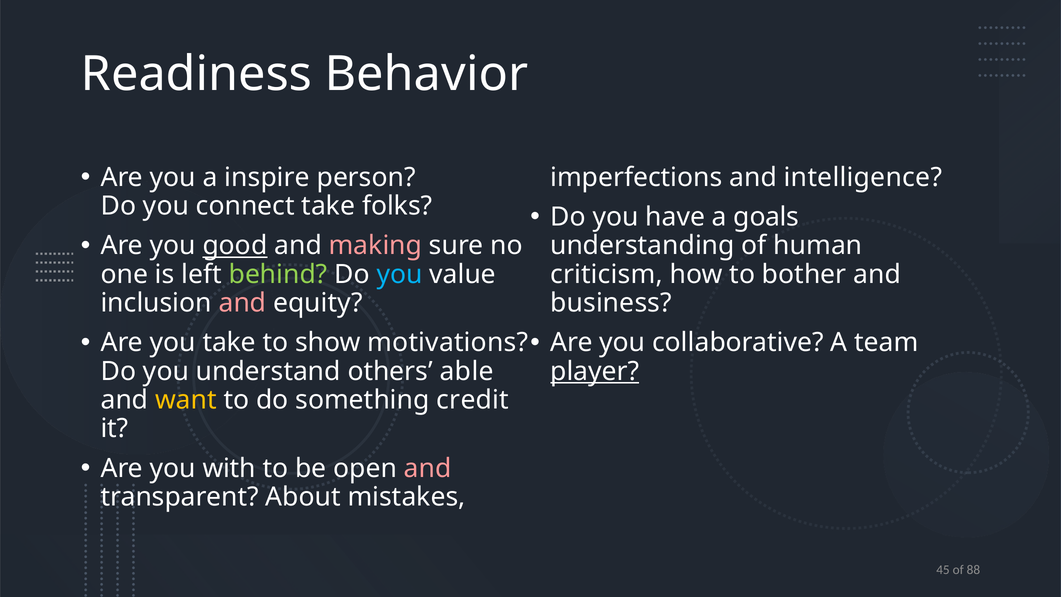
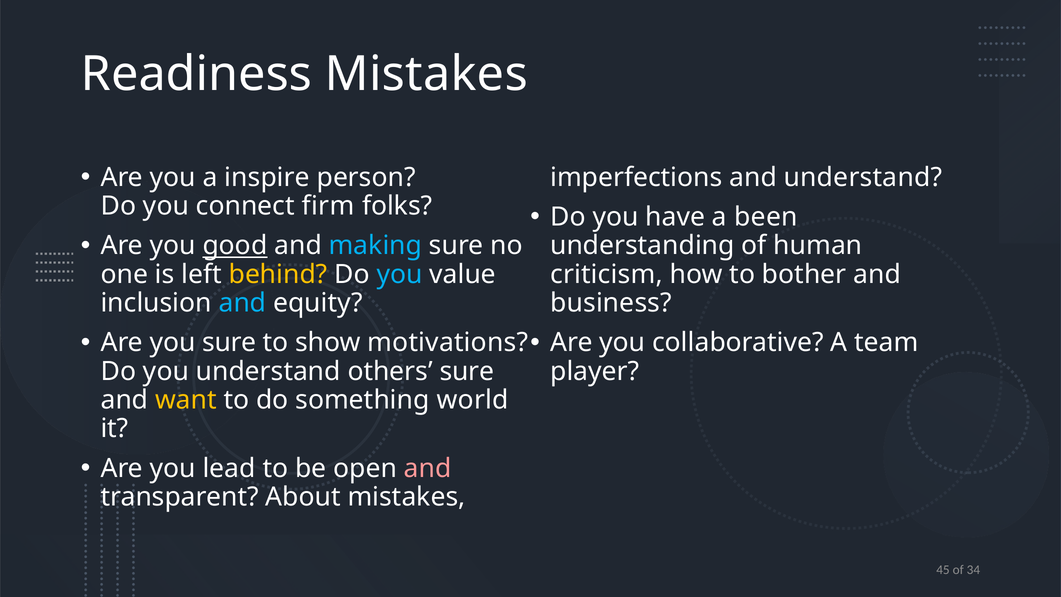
Readiness Behavior: Behavior -> Mistakes (426, 74)
and intelligence: intelligence -> understand (863, 177)
connect take: take -> firm (328, 206)
goals: goals -> been (766, 217)
making colour: pink -> light blue (375, 246)
behind colour: light green -> yellow (278, 274)
and colour: pink -> light blue (242, 303)
you take: take -> sure (229, 343)
others able: able -> sure (467, 371)
player underline: present -> none (595, 371)
credit: credit -> world (473, 400)
with: with -> lead (229, 468)
88: 88 -> 34 (973, 570)
